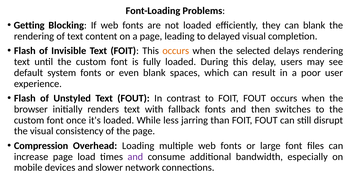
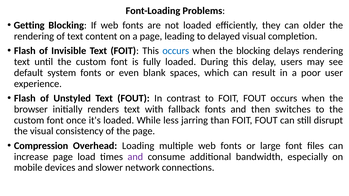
can blank: blank -> older (314, 25)
occurs colour: orange -> blue (176, 51)
the selected: selected -> blocking (253, 51)
